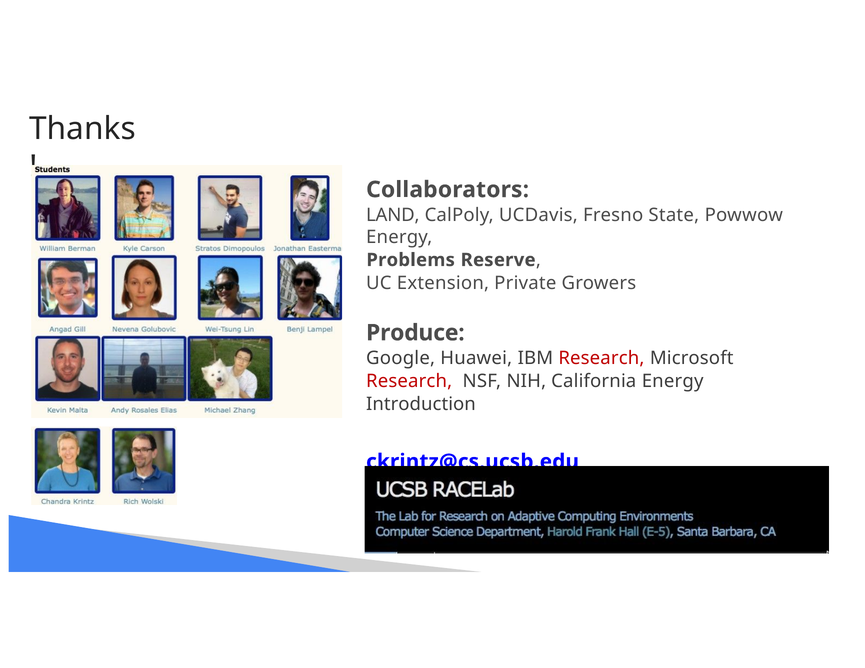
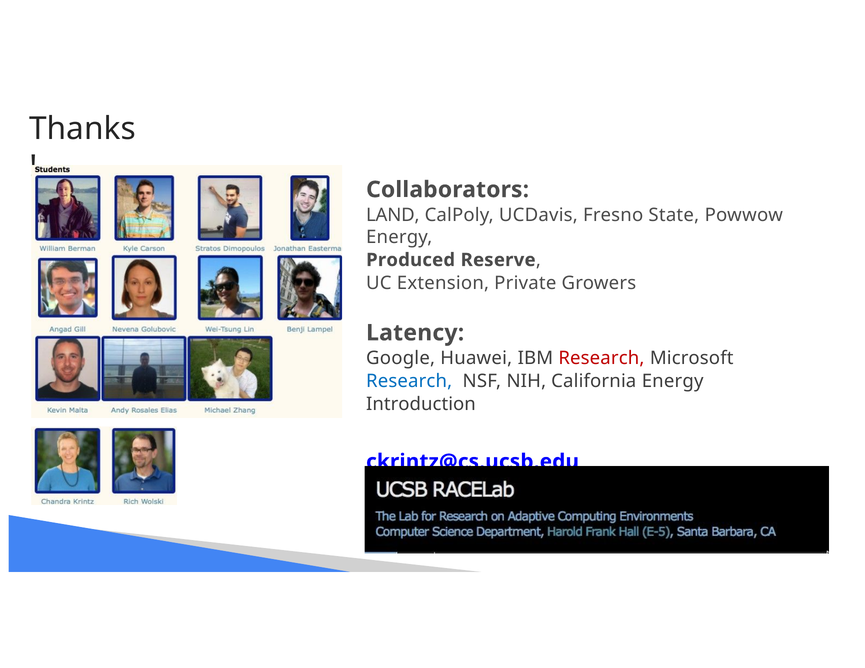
Problems: Problems -> Produced (411, 260)
Produce: Produce -> Latency (415, 333)
Research colour: red -> blue (409, 381)
